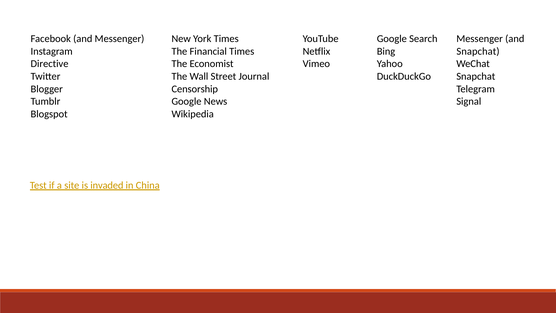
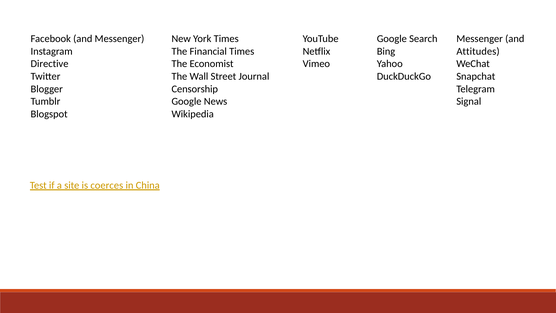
Snapchat: Snapchat -> Attitudes (478, 51)
invaded: invaded -> coerces (107, 185)
